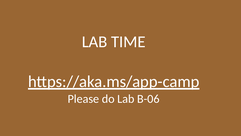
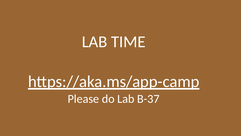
B-06: B-06 -> B-37 (148, 99)
